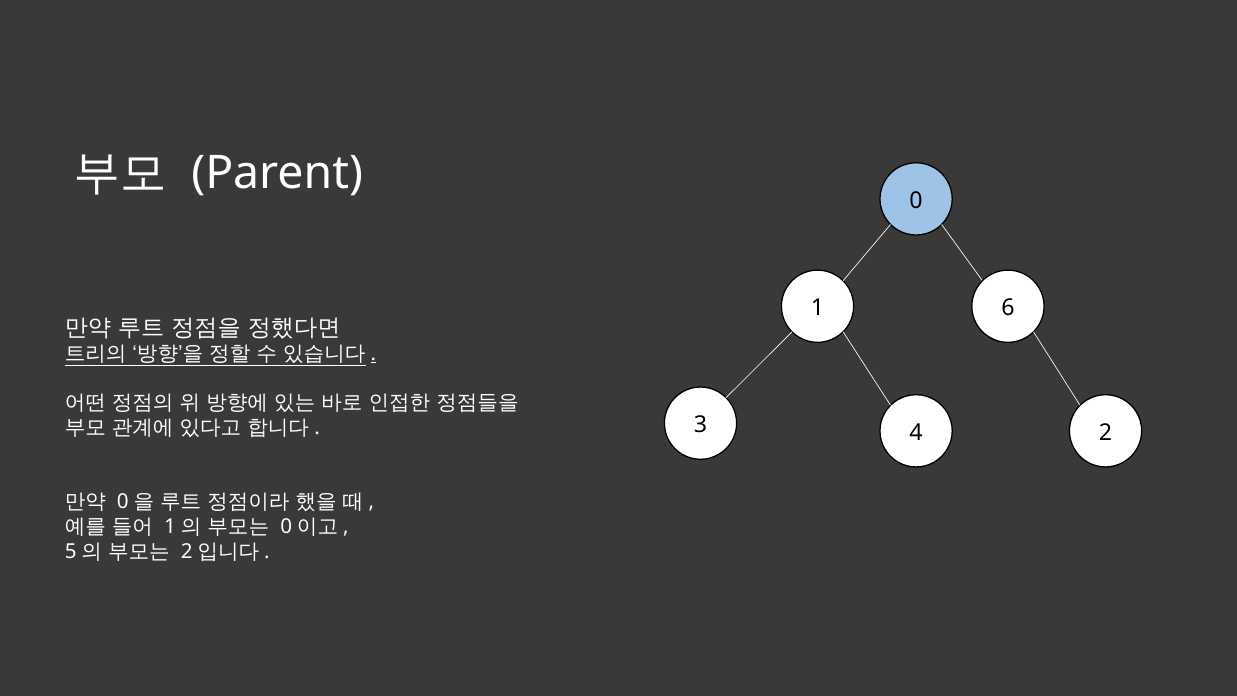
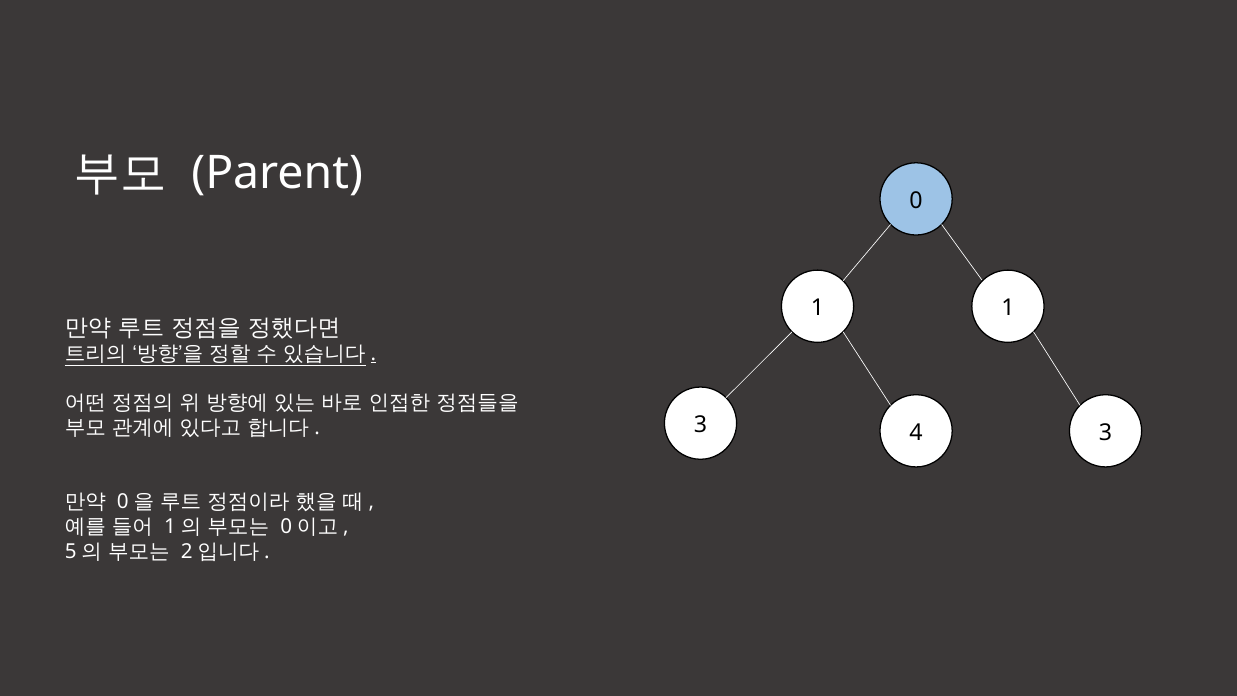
1 6: 6 -> 1 (1008, 308)
4 2: 2 -> 3 (1106, 432)
